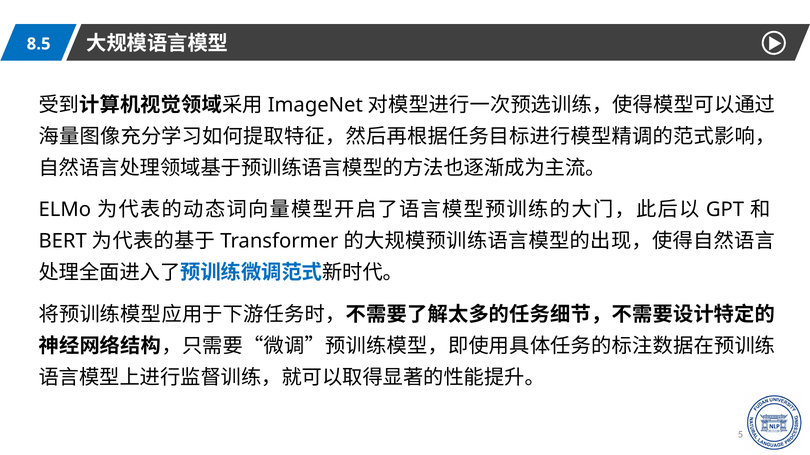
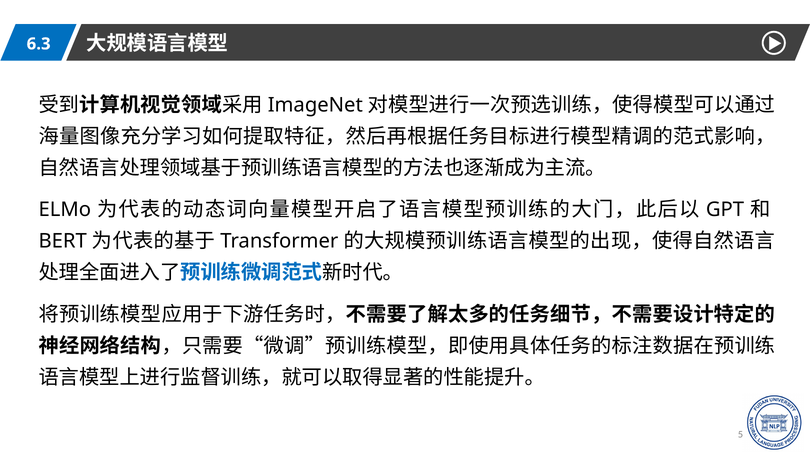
8.5: 8.5 -> 6.3 (39, 44)
